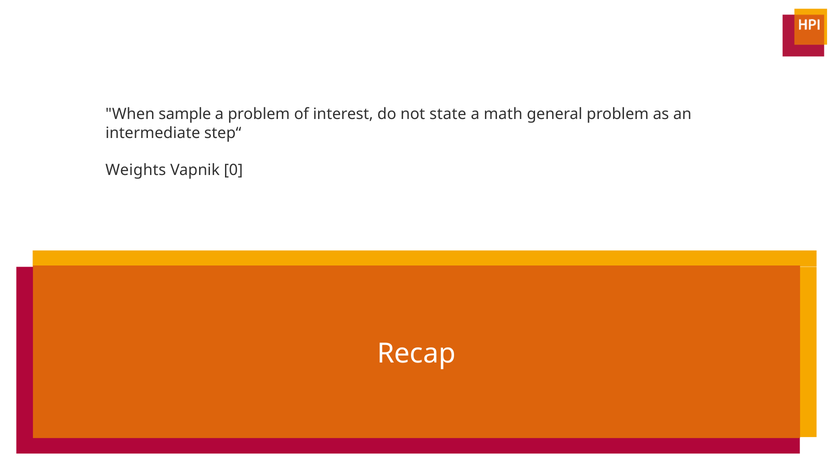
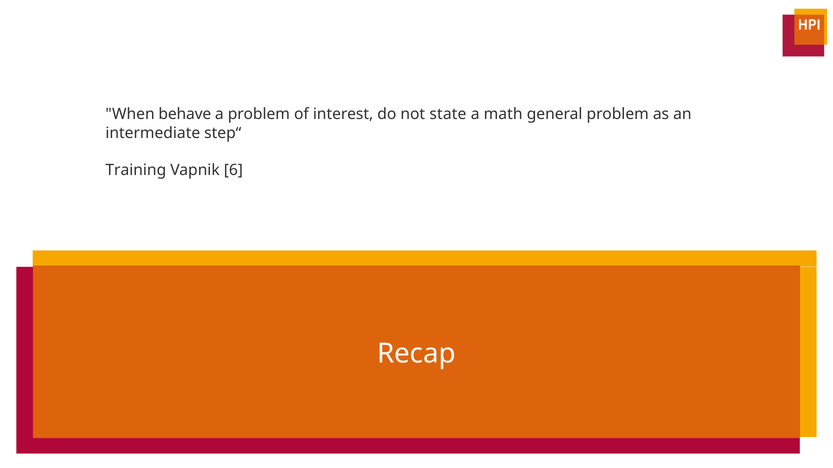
sample: sample -> behave (185, 114)
Weights: Weights -> Training (136, 171)
0: 0 -> 6 (233, 171)
